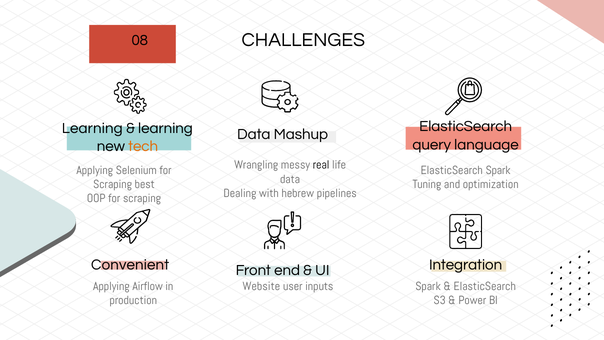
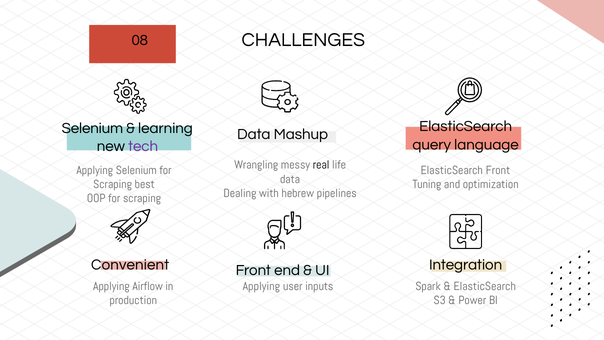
Learning: Learning -> Selenium (92, 128)
tech colour: orange -> purple (143, 146)
ElasticSearch Spark: Spark -> Front (498, 170)
Website: Website -> Applying (261, 286)
